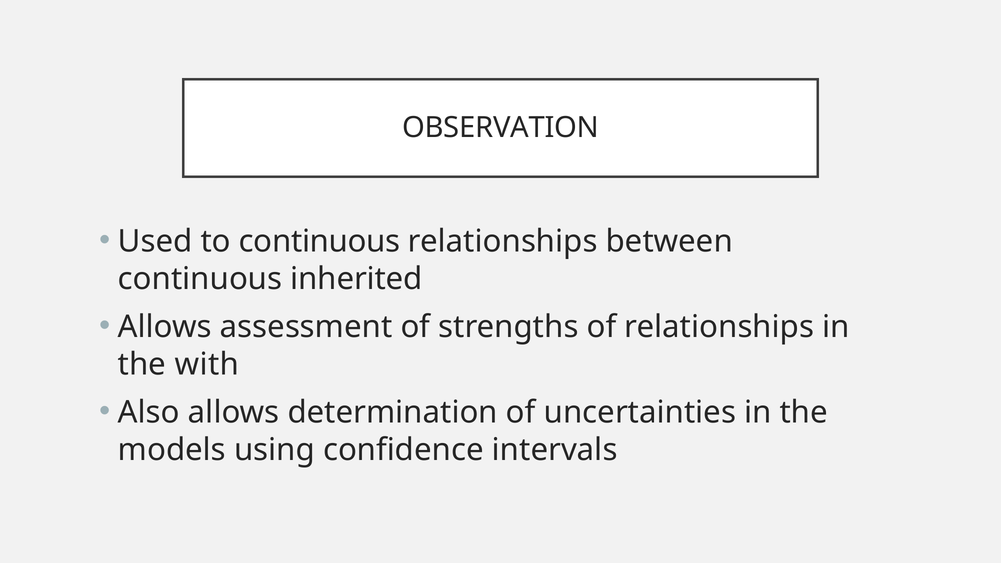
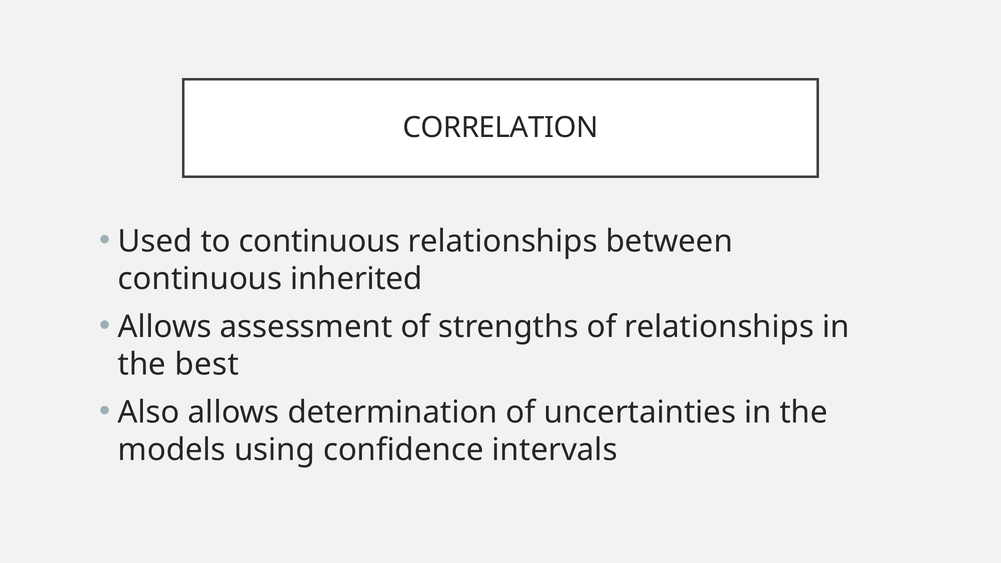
OBSERVATION: OBSERVATION -> CORRELATION (501, 128)
with: with -> best (207, 364)
